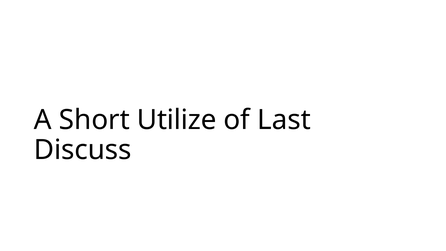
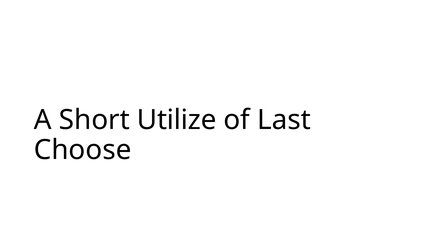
Discuss: Discuss -> Choose (83, 150)
